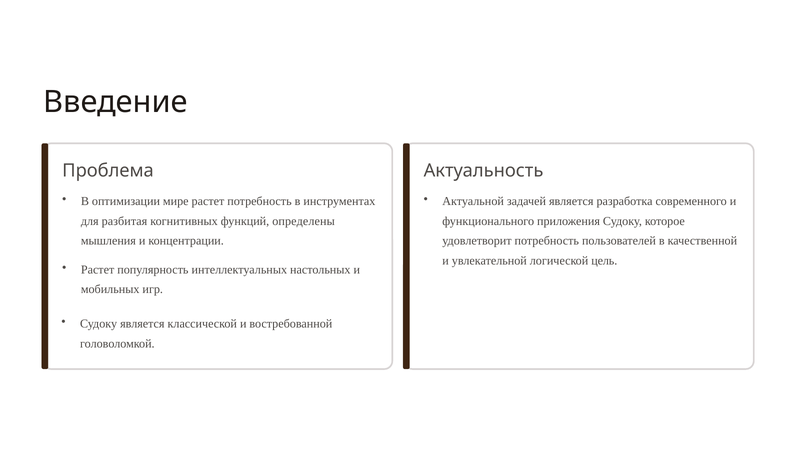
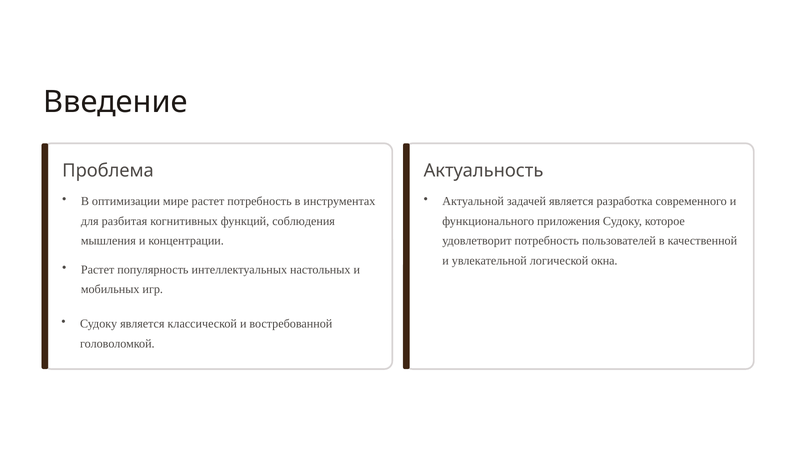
определены: определены -> соблюдения (304, 221)
цель: цель -> окна (604, 260)
